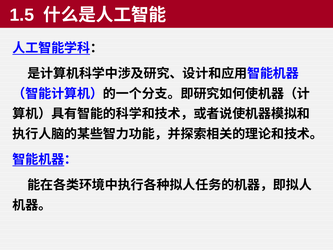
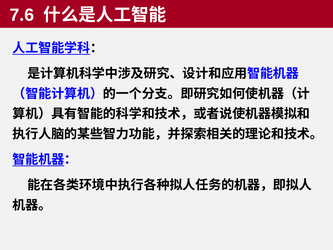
1.5: 1.5 -> 7.6 (22, 15)
